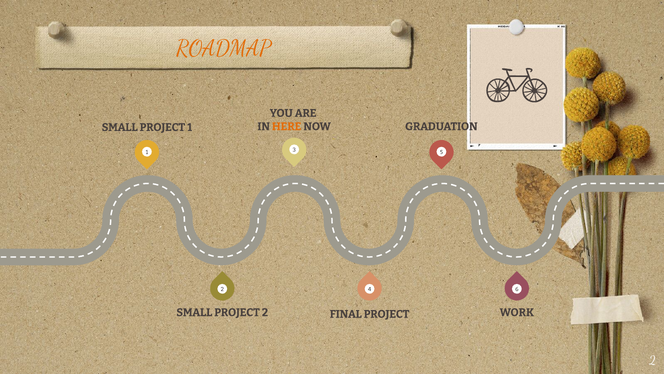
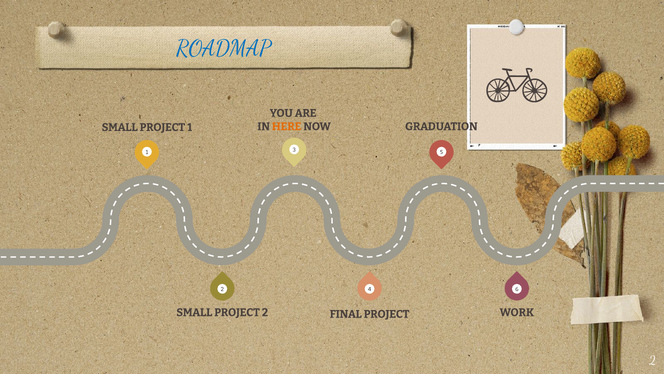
ROADMAP colour: orange -> blue (223, 48)
